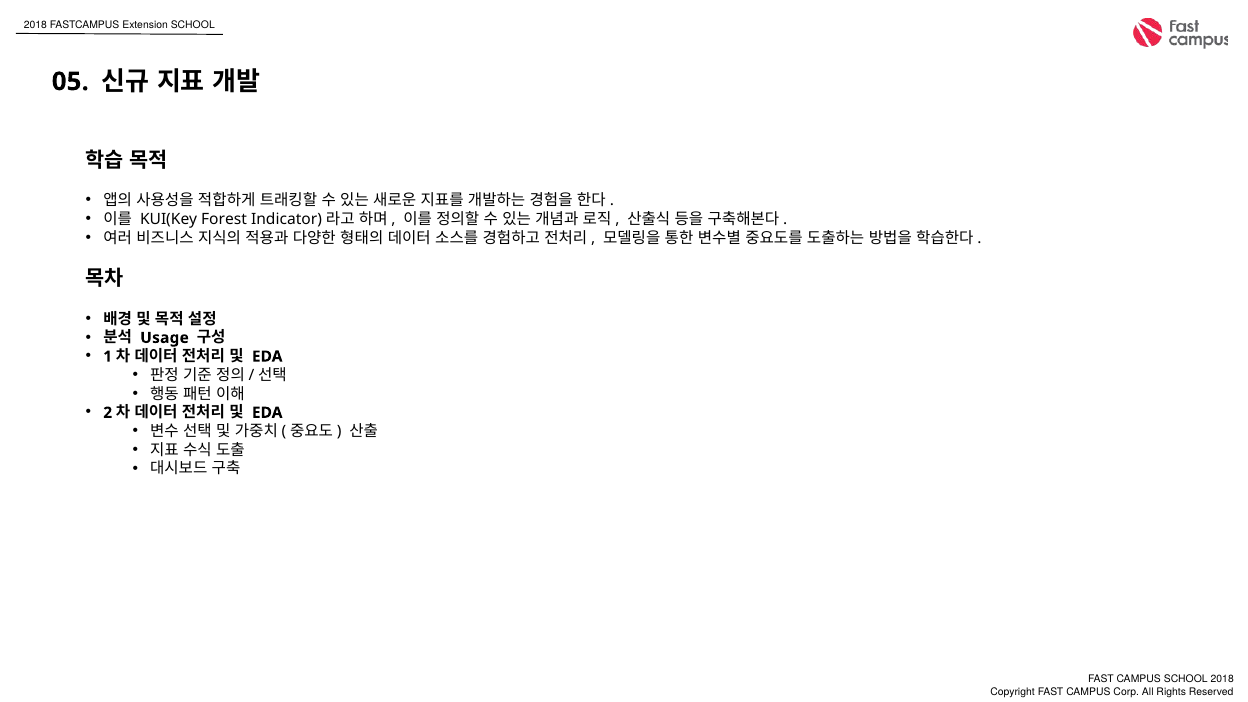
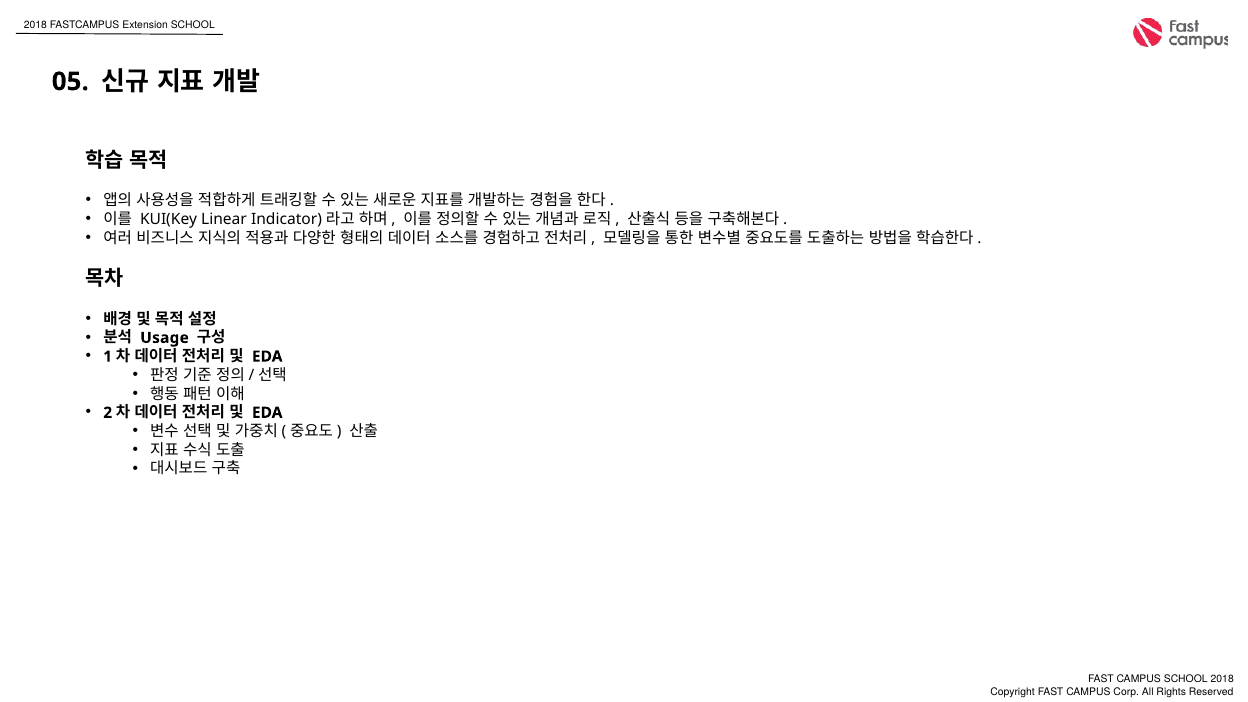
Forest: Forest -> Linear (224, 219)
